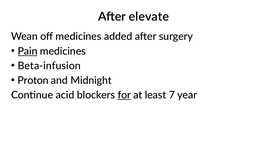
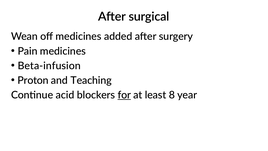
elevate: elevate -> surgical (149, 17)
Pain underline: present -> none (28, 51)
Midnight: Midnight -> Teaching (91, 80)
7: 7 -> 8 (172, 95)
